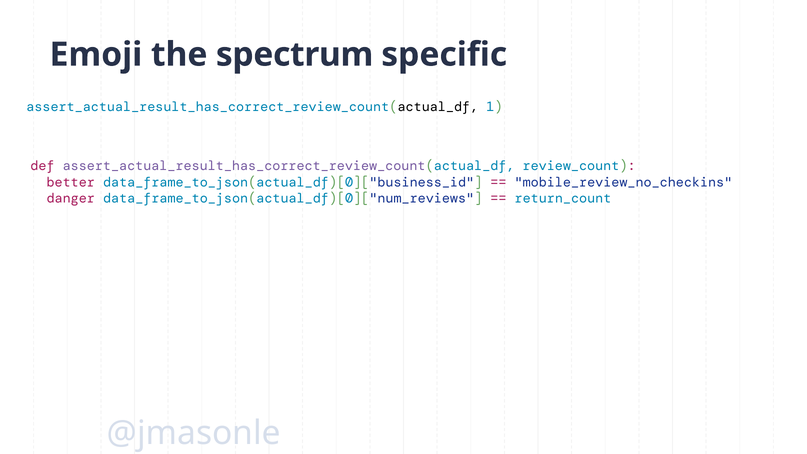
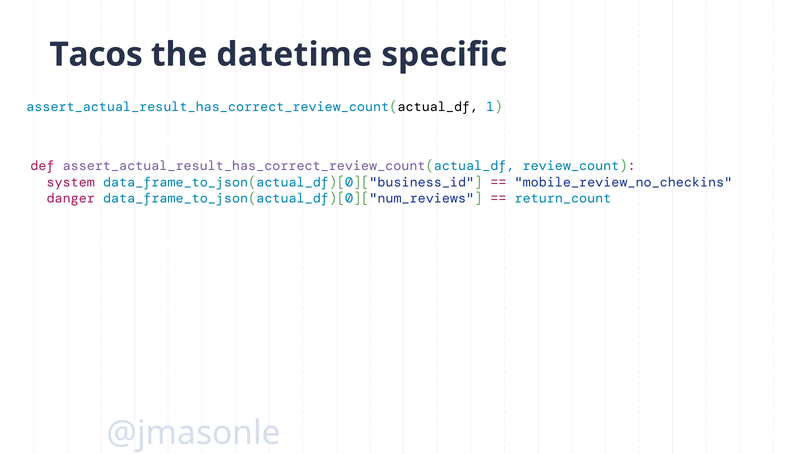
Emoji: Emoji -> Tacos (96, 55)
spectrum: spectrum -> datetime (294, 55)
better: better -> system (71, 182)
